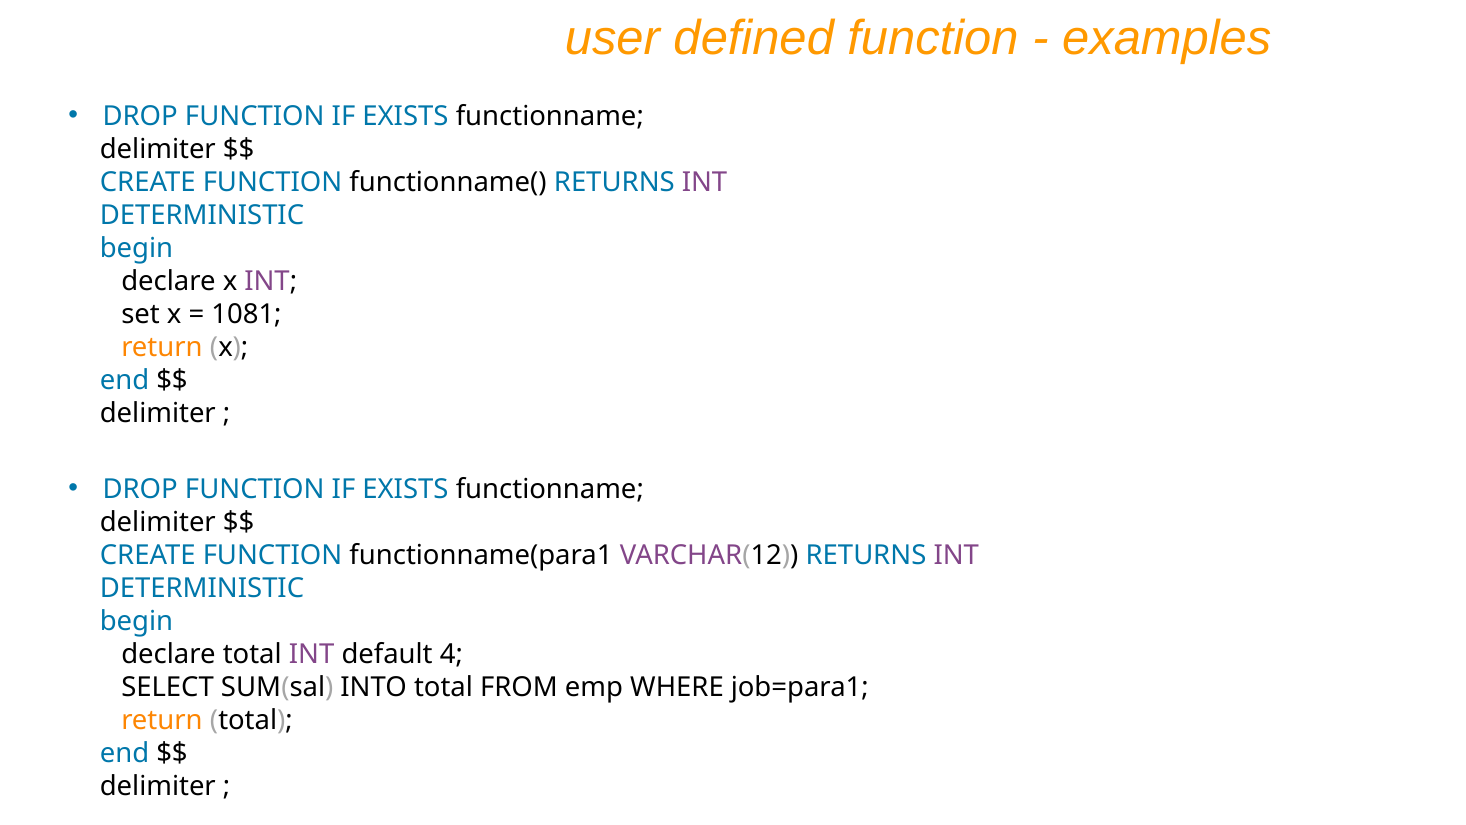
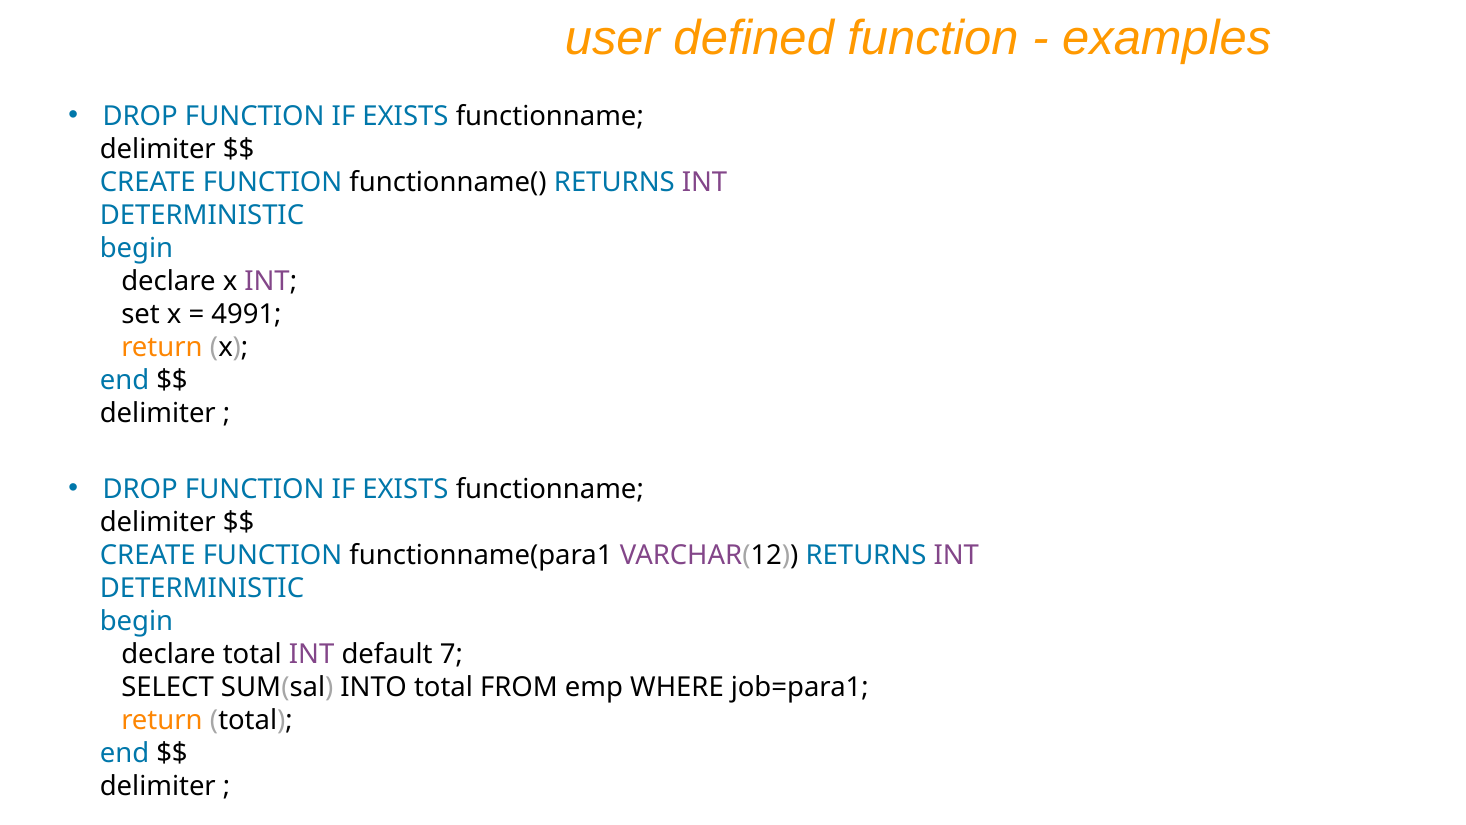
1081: 1081 -> 4991 (246, 314)
4: 4 -> 7 (451, 654)
